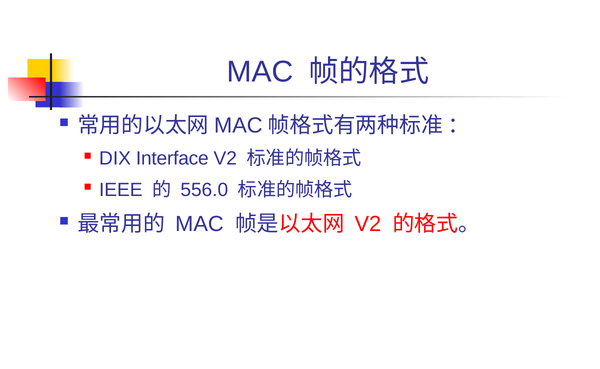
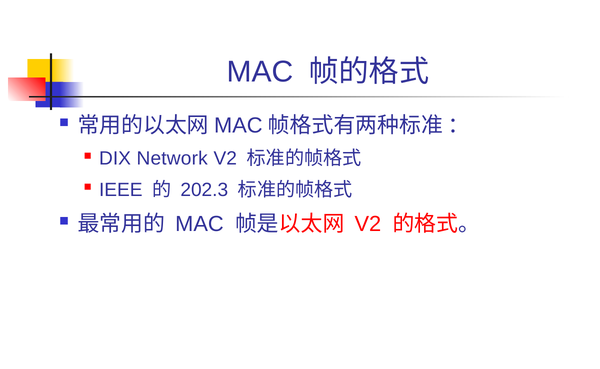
Interface: Interface -> Network (172, 158)
556.0: 556.0 -> 202.3 (204, 190)
